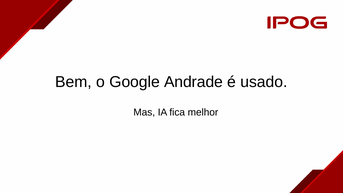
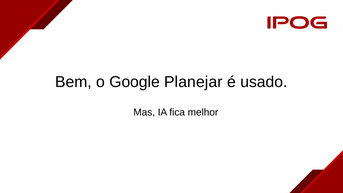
Andrade: Andrade -> Planejar (193, 82)
